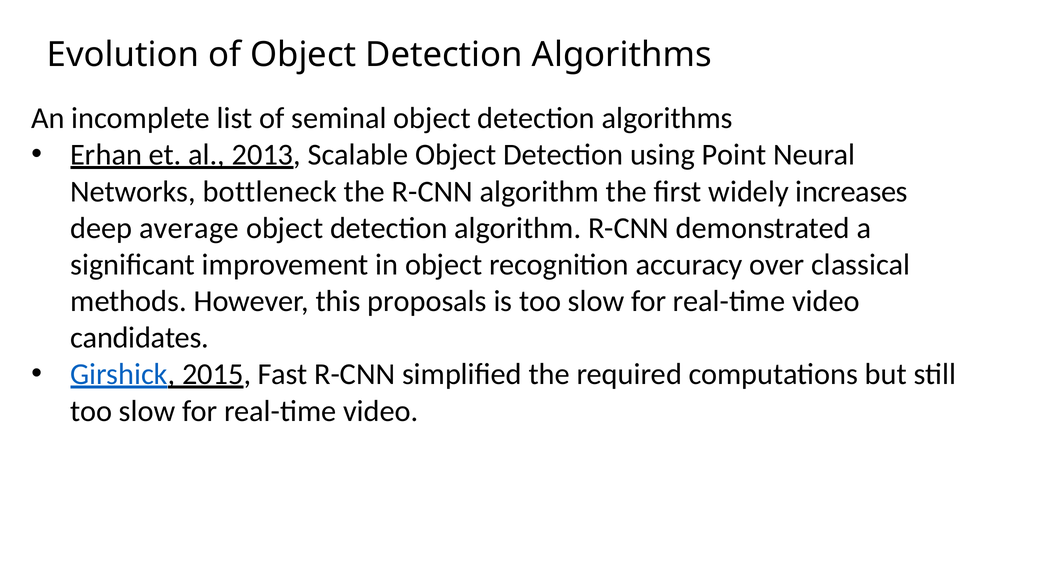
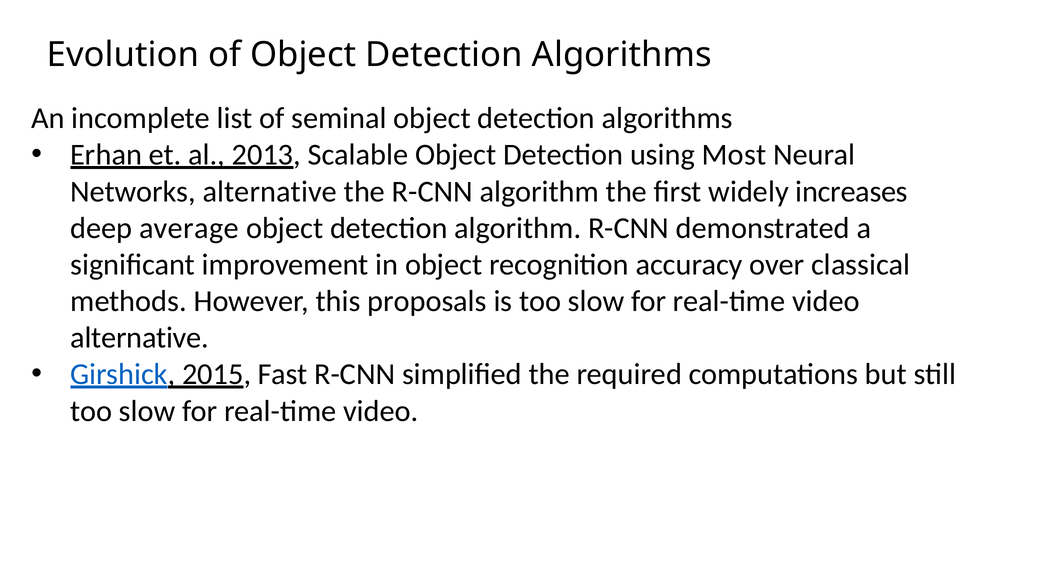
Point: Point -> Most (734, 154)
Networks bottleneck: bottleneck -> alternative (270, 191)
candidates: candidates -> alternative (140, 337)
